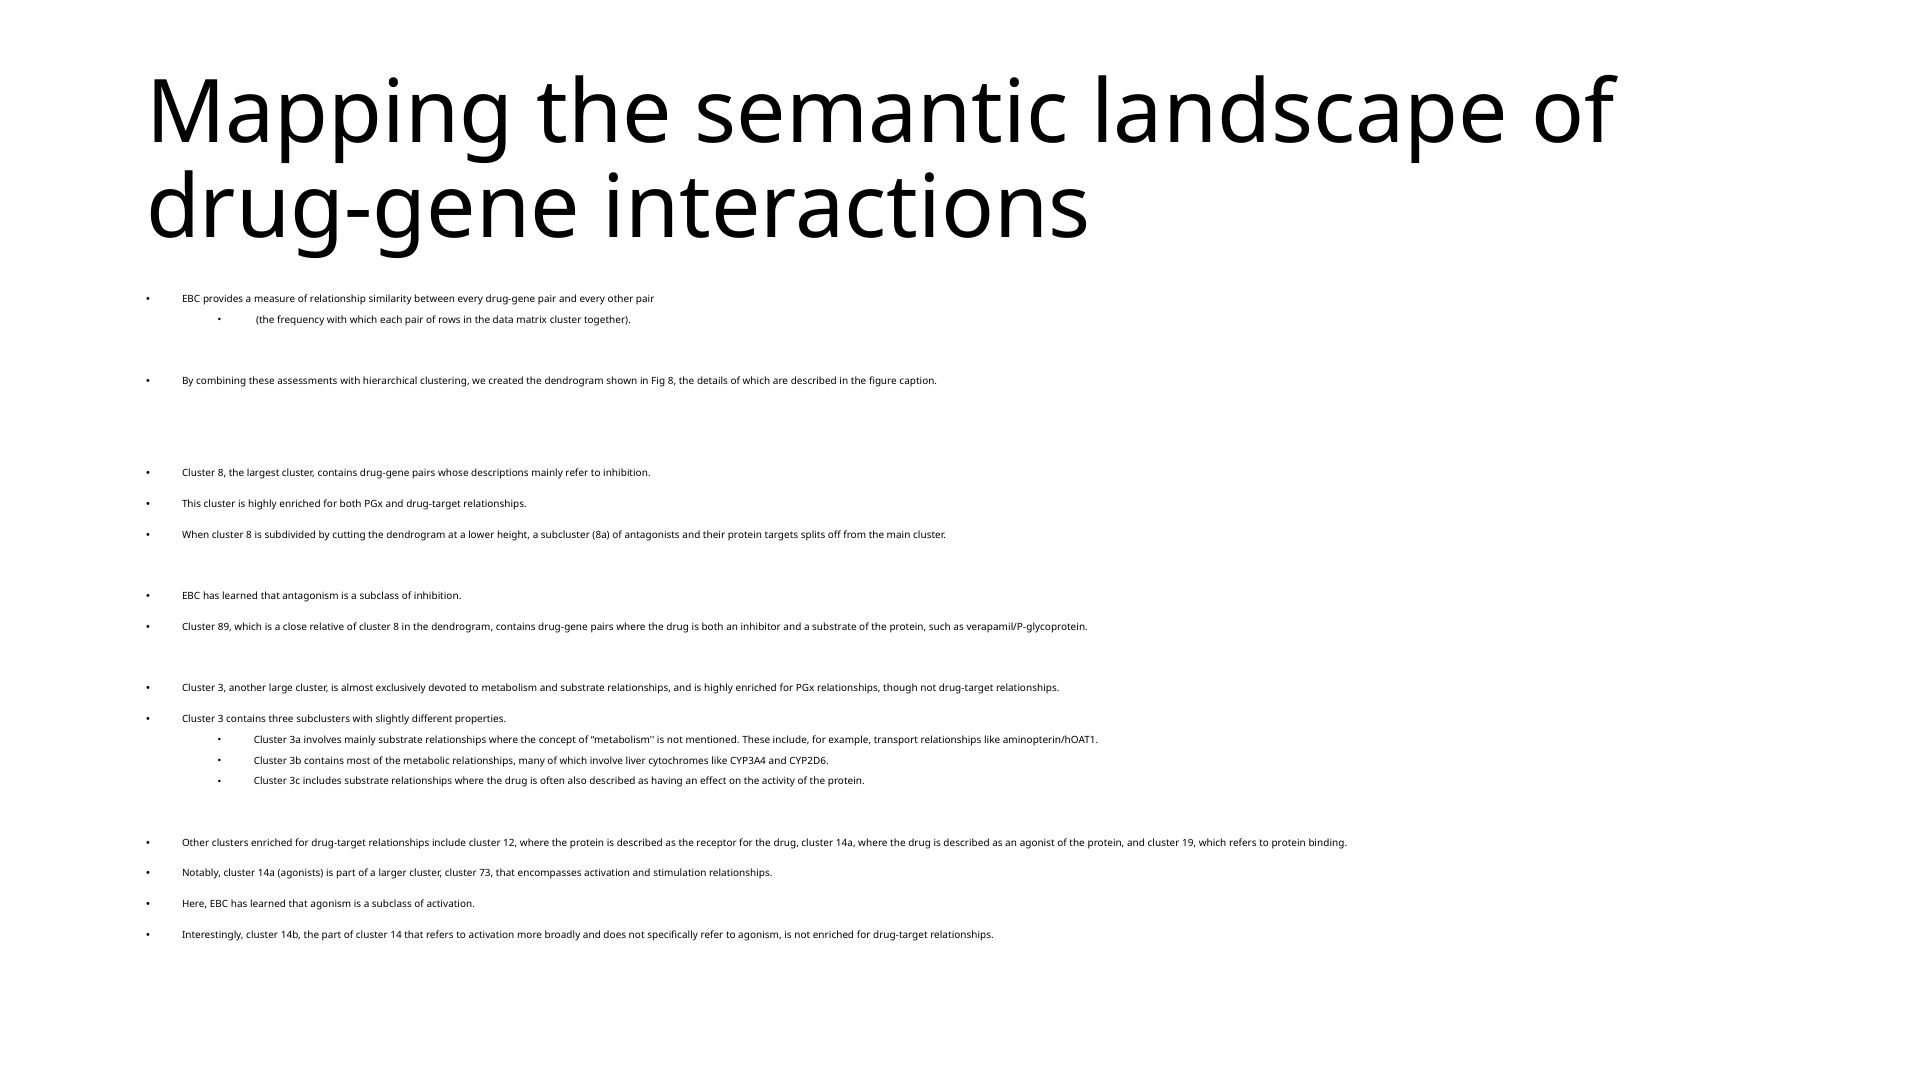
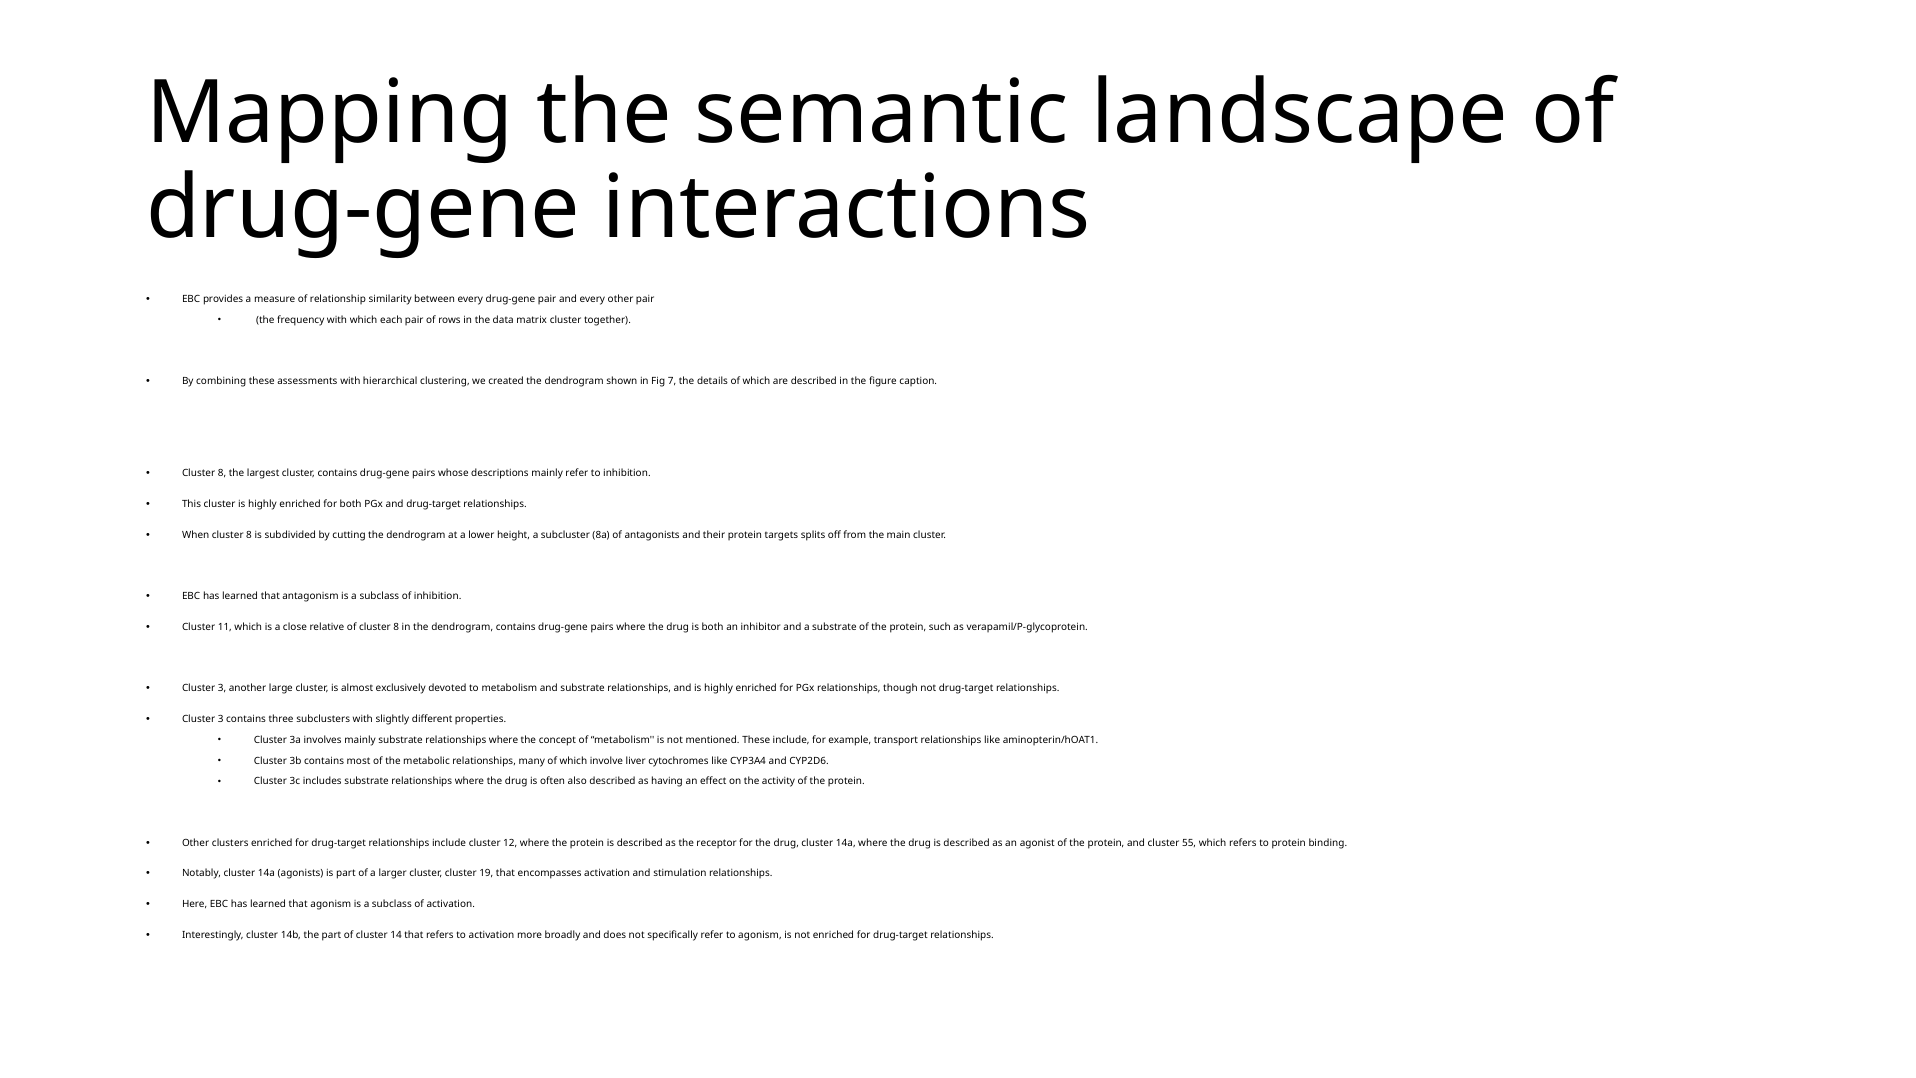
Fig 8: 8 -> 7 (672, 381)
89: 89 -> 11 (225, 627)
19: 19 -> 55 (1189, 843)
73: 73 -> 19 (486, 873)
